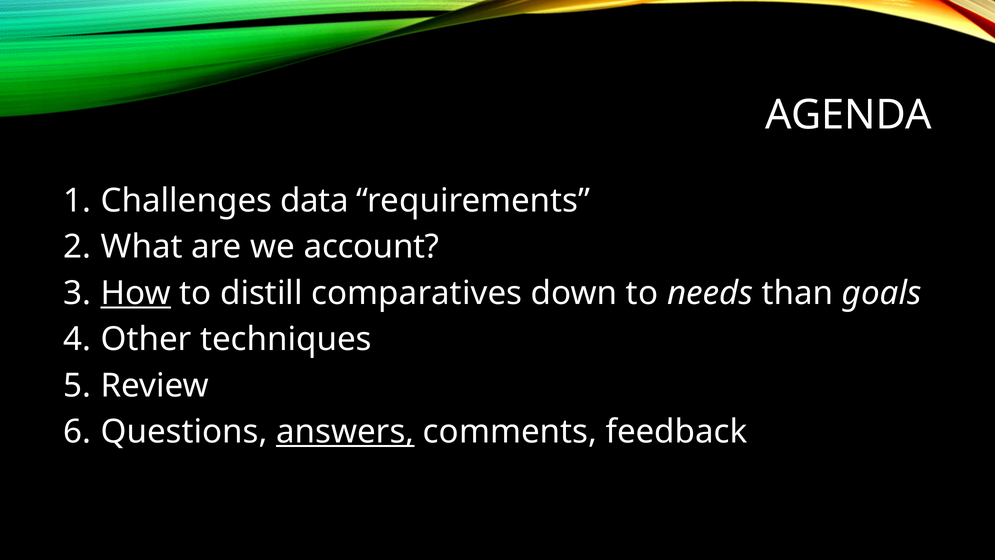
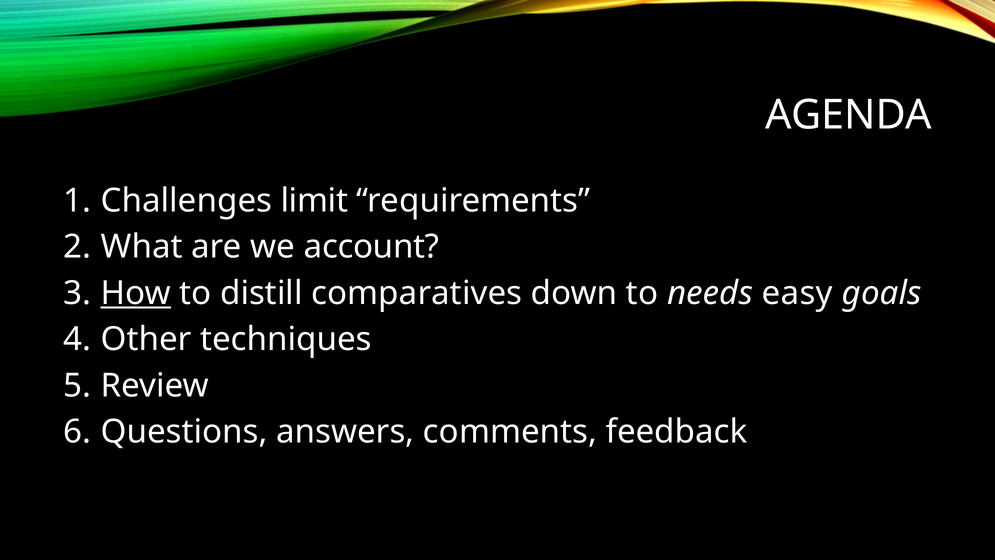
data: data -> limit (314, 201)
than: than -> easy (797, 293)
answers underline: present -> none (345, 432)
